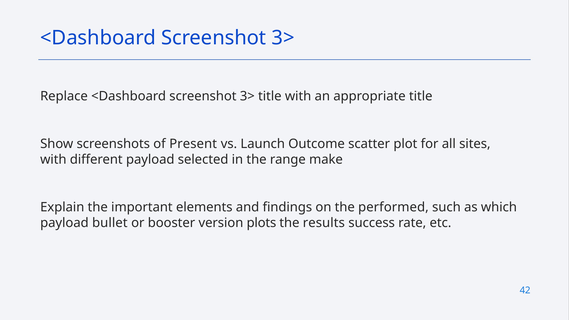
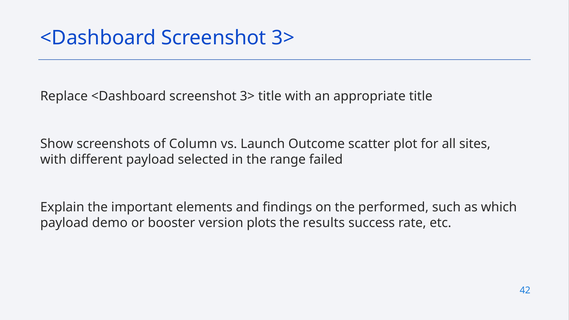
Present: Present -> Column (193, 144)
make: make -> failed (326, 160)
bullet: bullet -> demo (110, 223)
